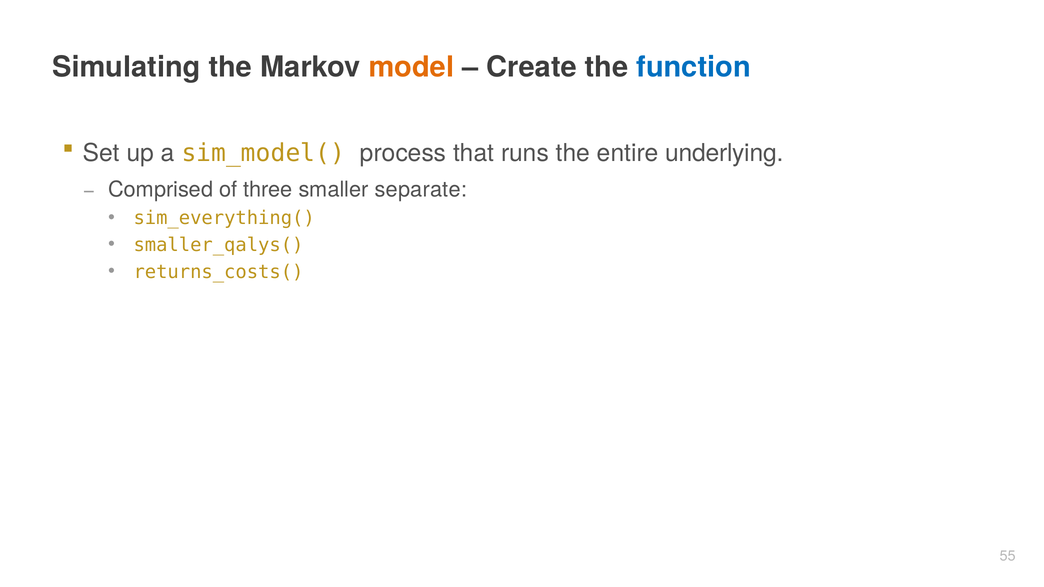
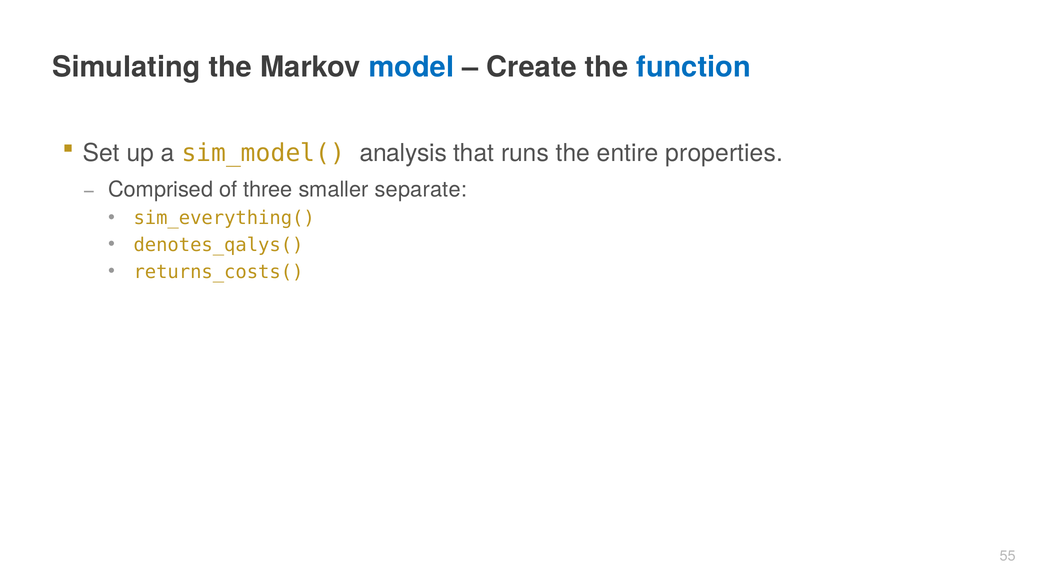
model colour: orange -> blue (411, 67)
process: process -> analysis (403, 153)
underlying: underlying -> properties (724, 153)
smaller_qalys(: smaller_qalys( -> denotes_qalys( (218, 245)
